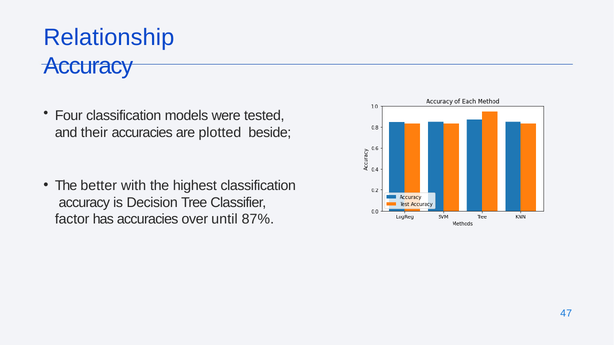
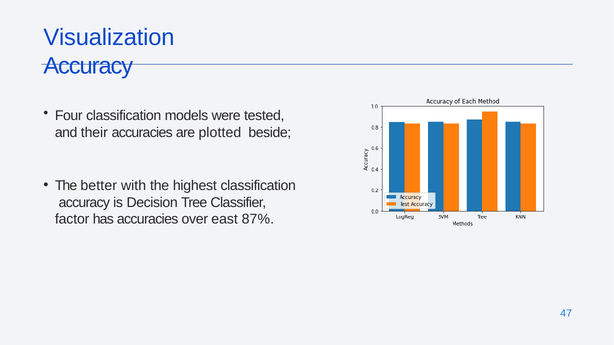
Relationship: Relationship -> Visualization (109, 38)
until: until -> east (225, 220)
